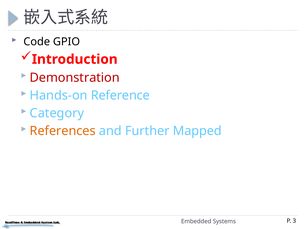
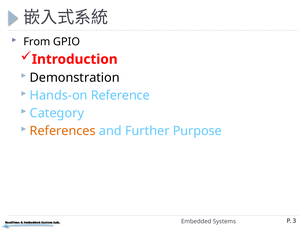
Code: Code -> From (37, 42)
Demonstration colour: red -> black (75, 77)
Mapped: Mapped -> Purpose (197, 131)
